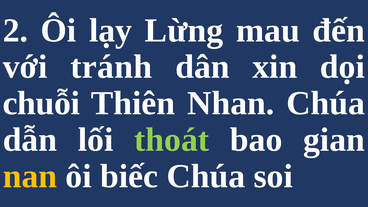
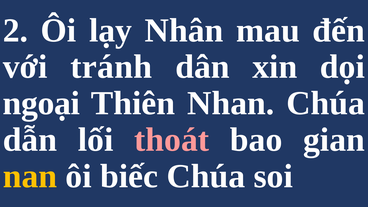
Lừng: Lừng -> Nhân (184, 30)
chuỗi: chuỗi -> ngoại (41, 103)
thoát colour: light green -> pink (172, 140)
